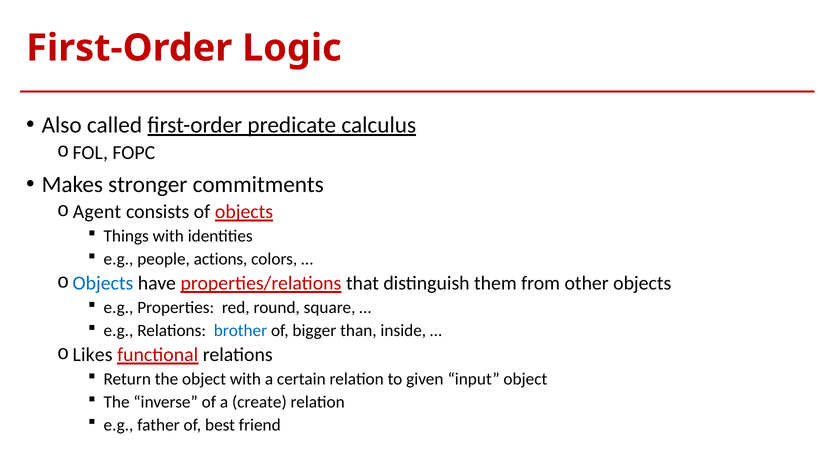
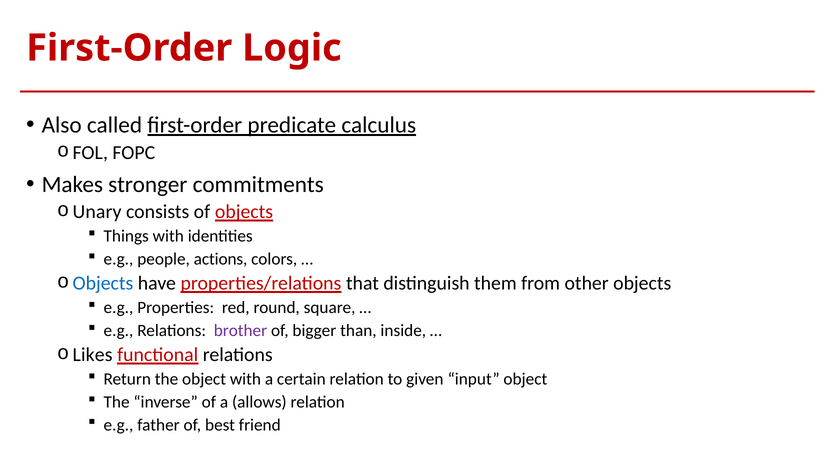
Agent: Agent -> Unary (97, 212)
brother colour: blue -> purple (240, 330)
create: create -> allows (259, 402)
